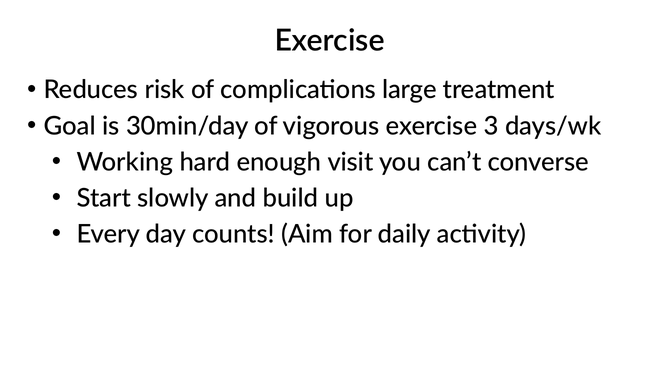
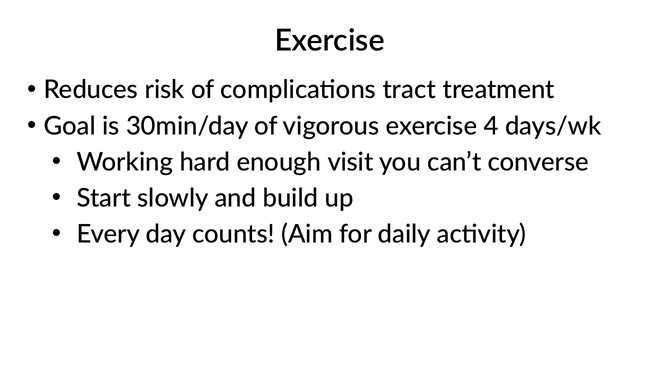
large: large -> tract (409, 90)
3: 3 -> 4 (491, 126)
